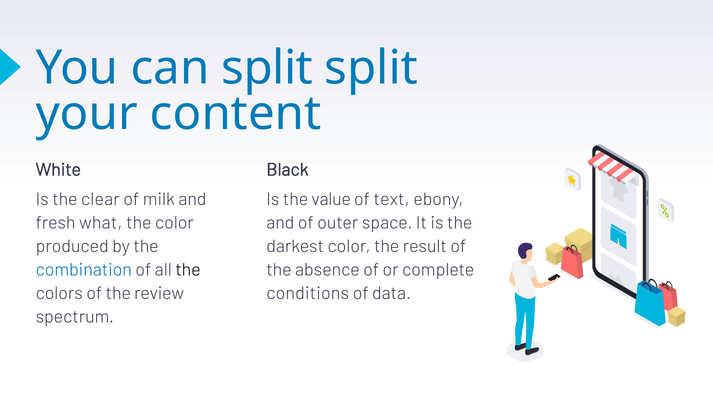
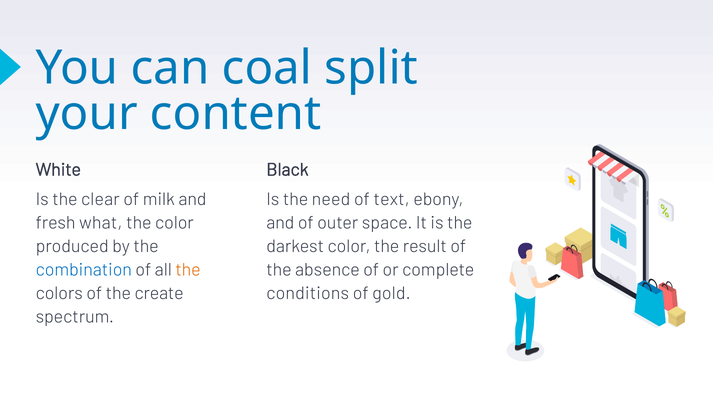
can split: split -> coal (267, 68)
value: value -> need (331, 199)
the colour: black -> orange (188, 270)
review: review -> create (159, 293)
data: data -> gold (391, 293)
